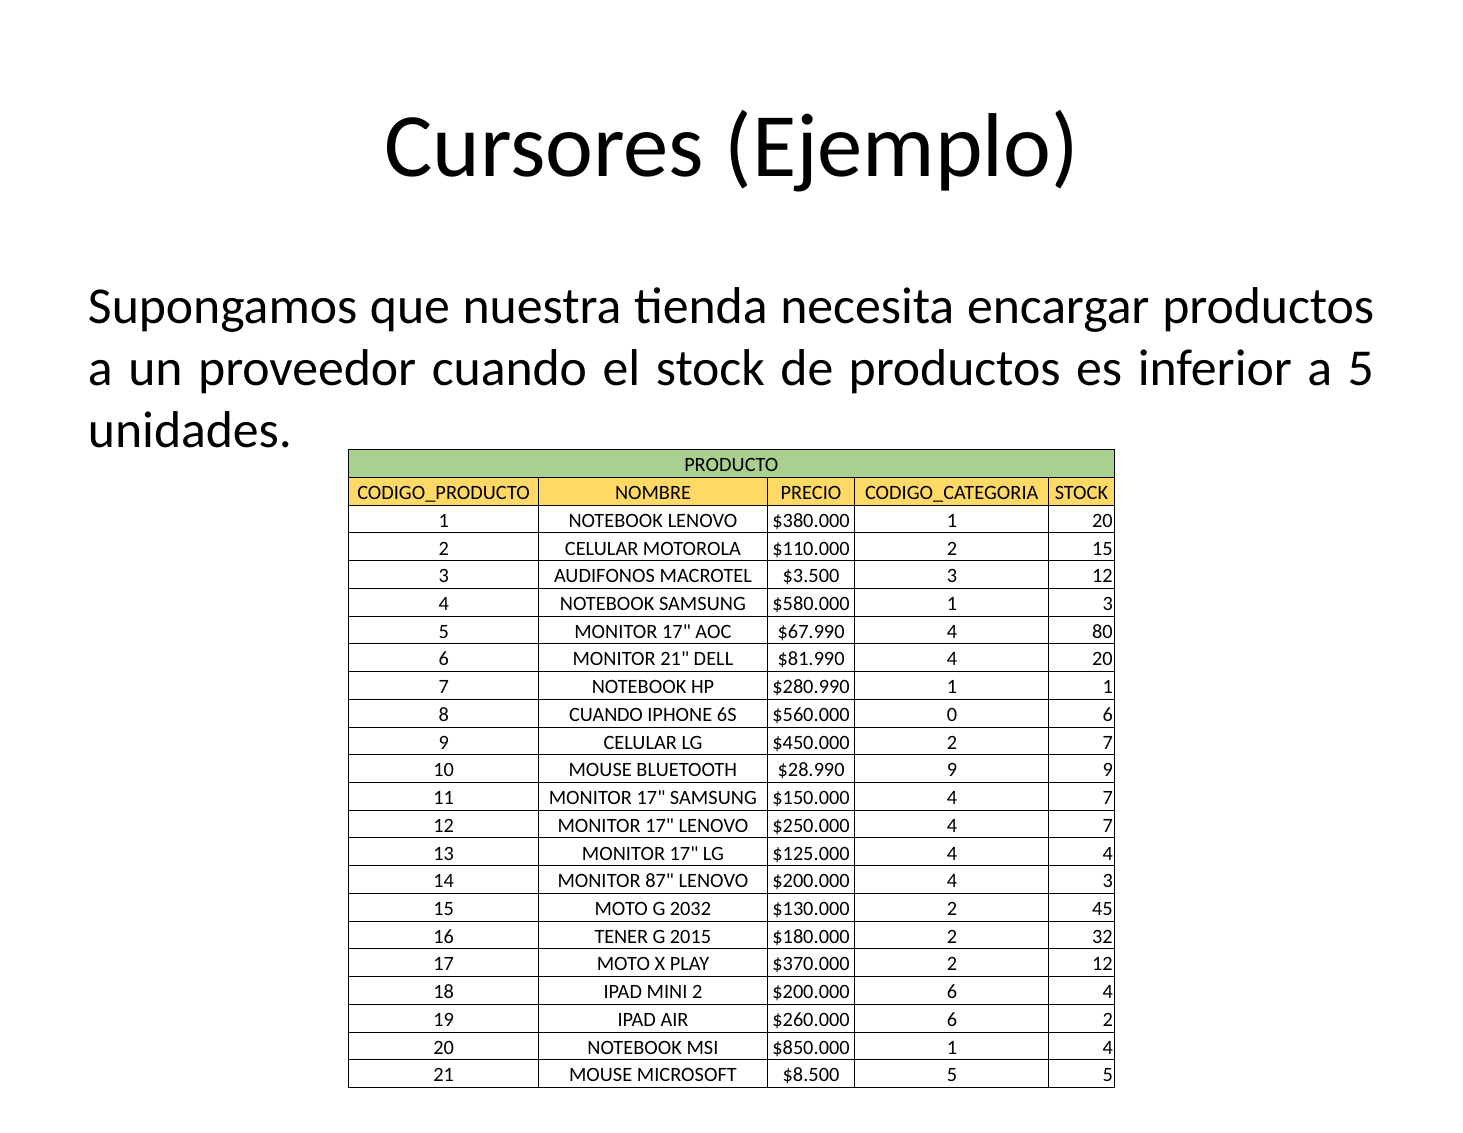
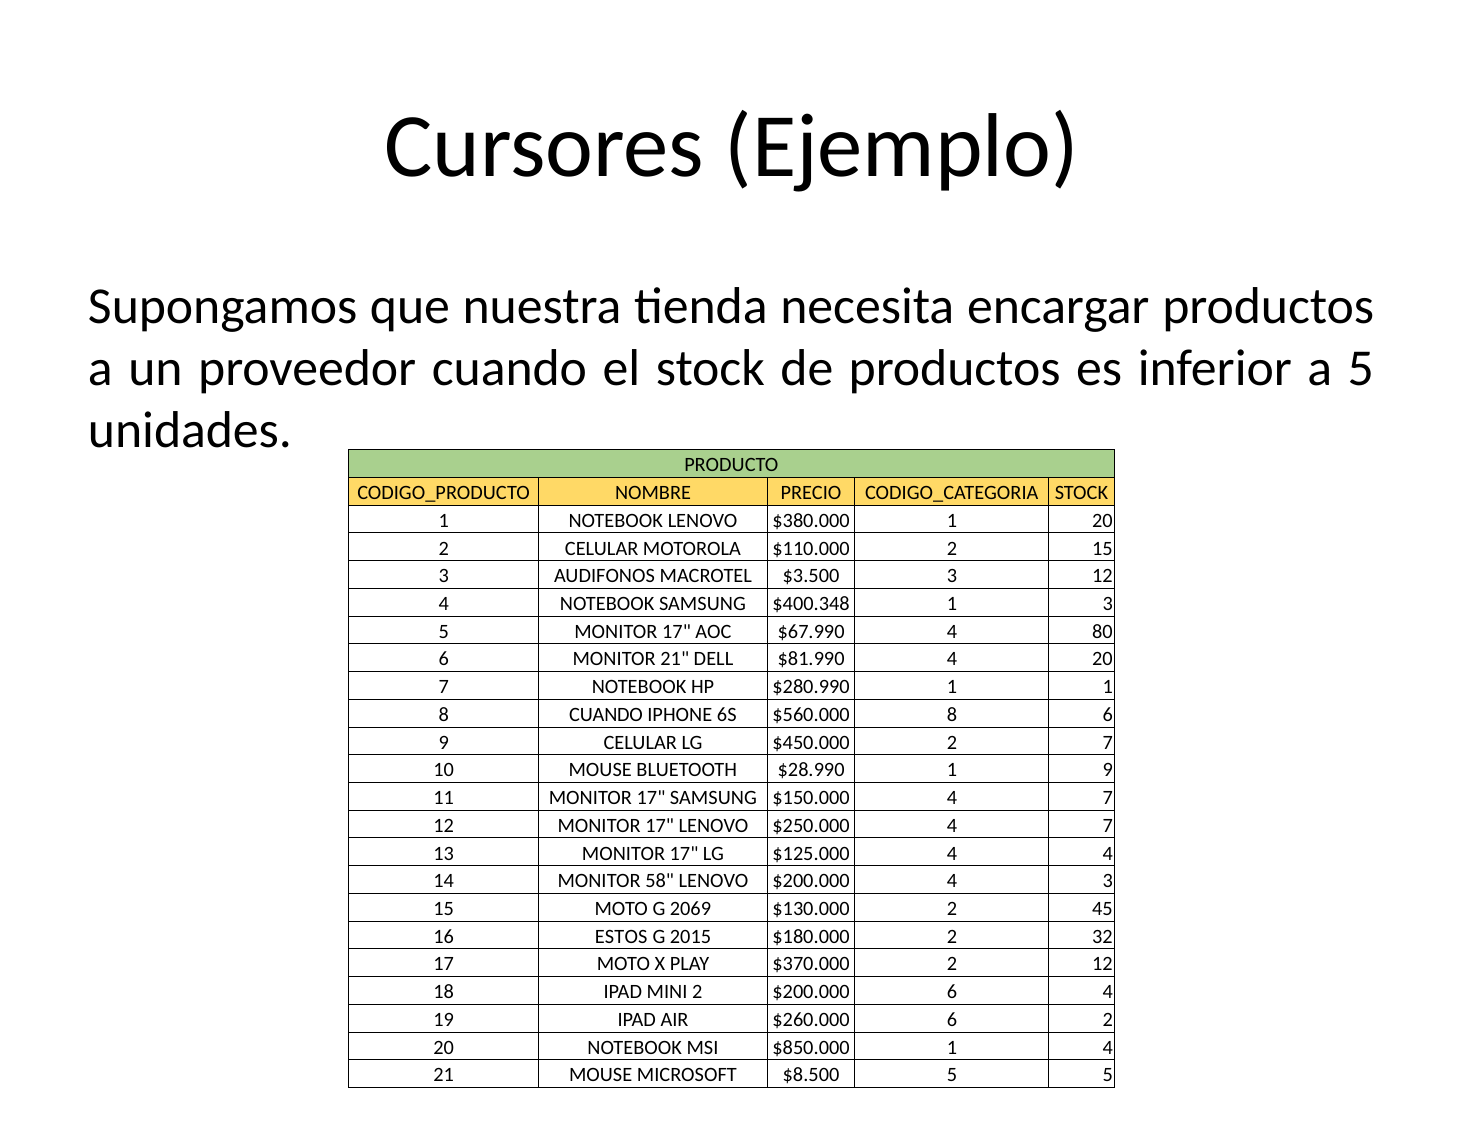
$580.000: $580.000 -> $400.348 (811, 604)
$560.000 0: 0 -> 8 (952, 715)
$28.990 9: 9 -> 1 (952, 770)
87: 87 -> 58 (660, 881)
2032: 2032 -> 2069 (690, 909)
TENER: TENER -> ESTOS (621, 936)
